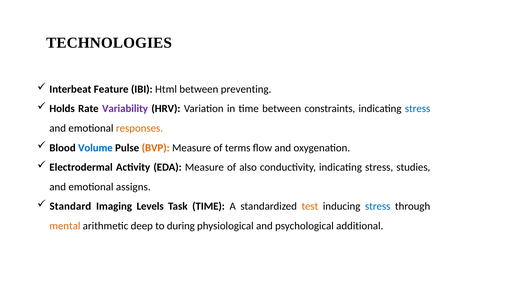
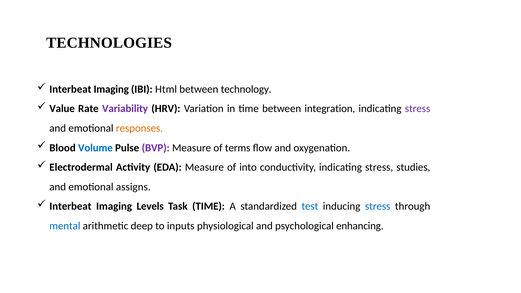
Feature: Feature -> Imaging (111, 89)
preventing: preventing -> technology (246, 89)
Holds: Holds -> Value (62, 109)
constraints: constraints -> integration (330, 109)
stress colour: blue -> purple (418, 109)
BVP colour: orange -> purple (156, 148)
also: also -> into (248, 167)
Standard: Standard -> Interbeat (70, 206)
test colour: orange -> blue (310, 206)
mental colour: orange -> blue (65, 226)
during: during -> inputs (181, 226)
additional: additional -> enhancing (360, 226)
